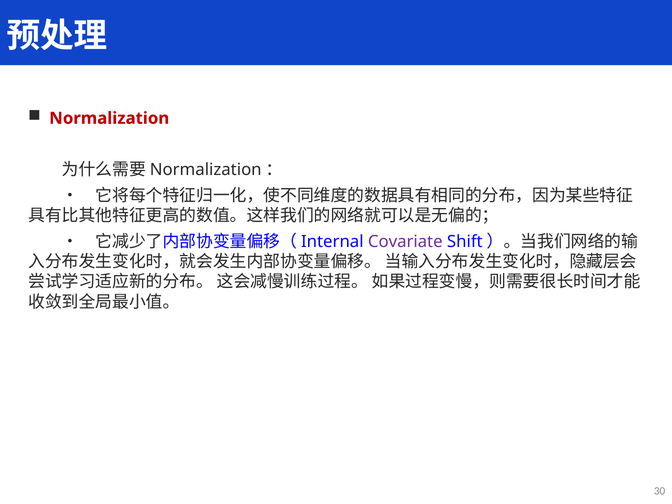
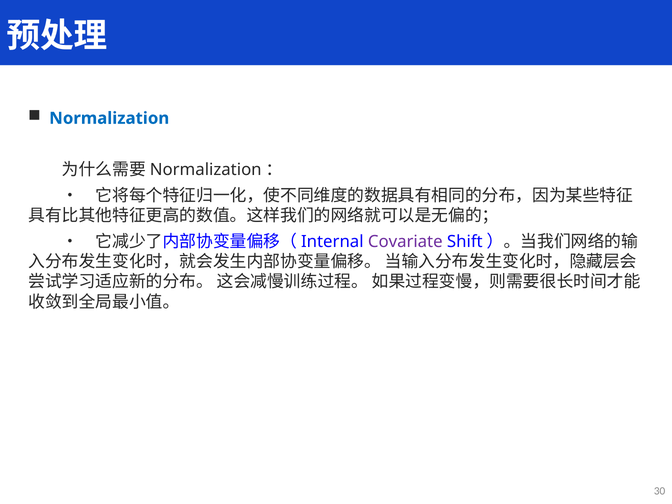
Normalization colour: red -> blue (109, 118)
